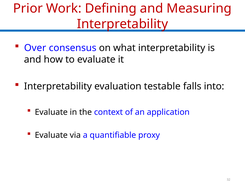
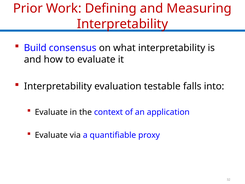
Over: Over -> Build (35, 48)
